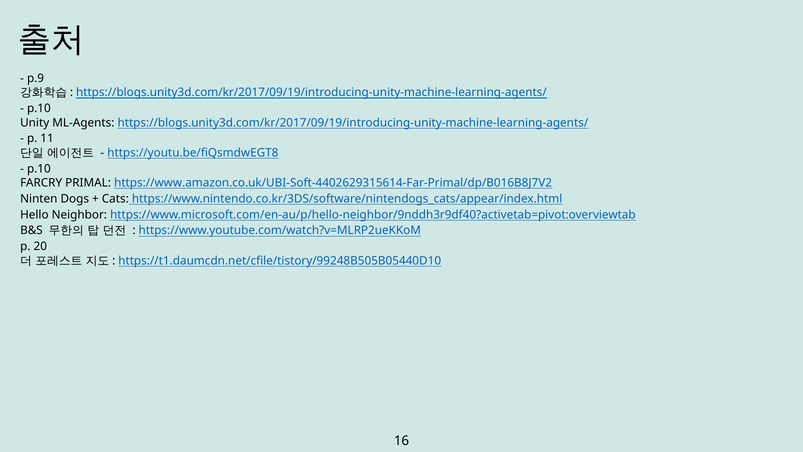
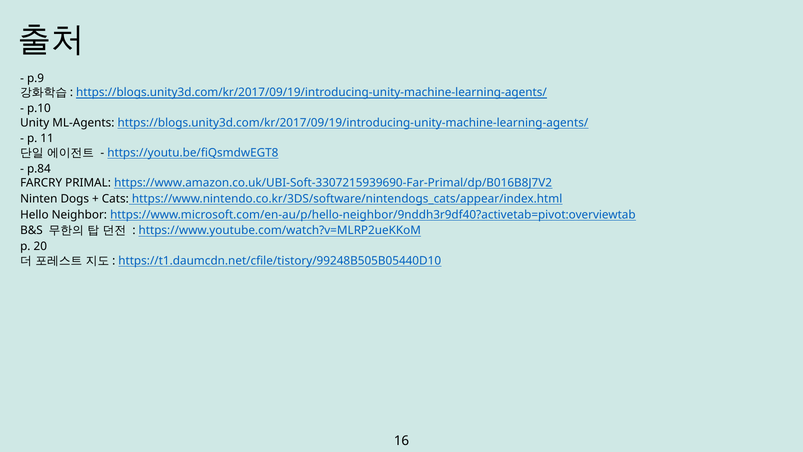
p.10: p.10 -> p.84 (39, 169)
https://www.amazon.co.uk/UBI-Soft-4402629315614-Far-Primal/dp/B016B8J7V2: https://www.amazon.co.uk/UBI-Soft-4402629315614-Far-Primal/dp/B016B8J7V2 -> https://www.amazon.co.uk/UBI-Soft-3307215939690-Far-Primal/dp/B016B8J7V2 (333, 183)
